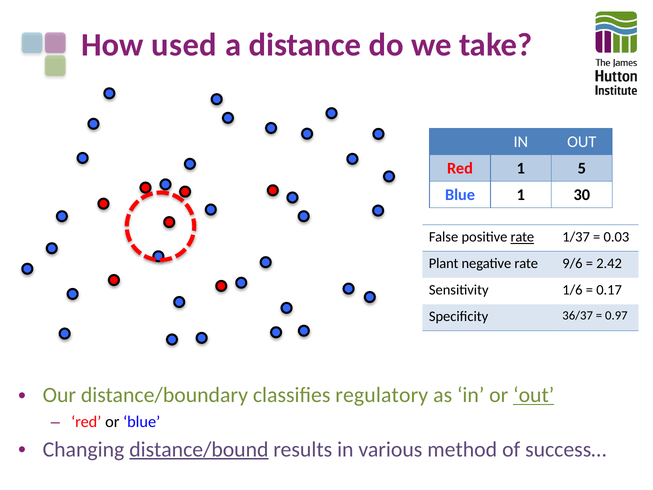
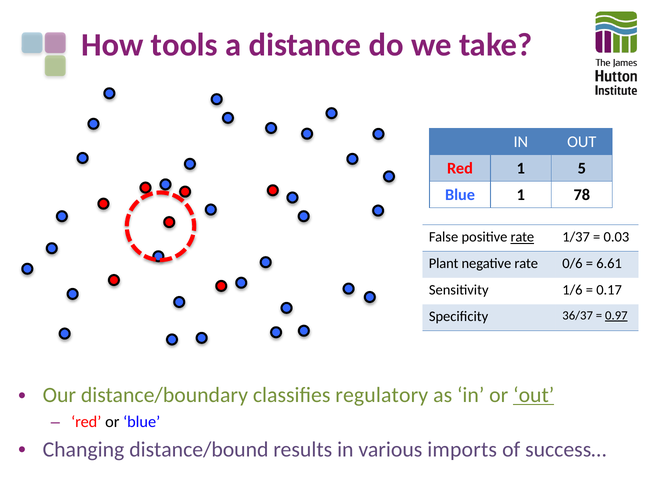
used: used -> tools (184, 45)
30: 30 -> 78 (582, 195)
9/6: 9/6 -> 0/6 (572, 263)
2.42: 2.42 -> 6.61 (609, 263)
0.97 underline: none -> present (616, 315)
distance/bound underline: present -> none (199, 449)
method: method -> imports (462, 449)
